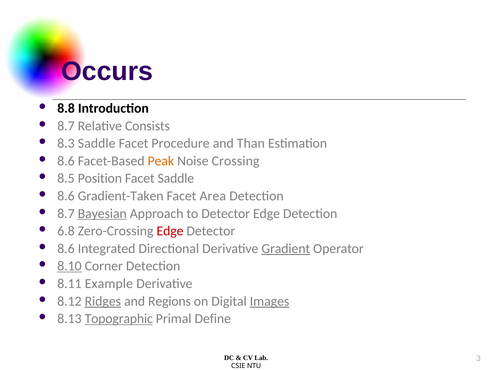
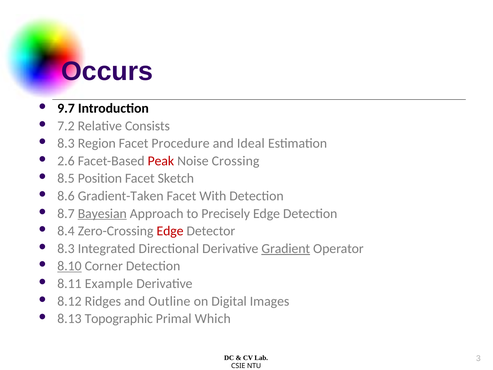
8.8: 8.8 -> 9.7 (66, 108)
8.7: 8.7 -> 7.2 (66, 126)
8.3 Saddle: Saddle -> Region (97, 143)
Than: Than -> Ideal (251, 143)
8.6: 8.6 -> 2.6 (66, 161)
Peak colour: orange -> red (161, 161)
Facet Saddle: Saddle -> Sketch (176, 178)
Area: Area -> With (213, 196)
to Detector: Detector -> Precisely (226, 213)
6.8: 6.8 -> 8.4 (66, 231)
8.6: 8.6 -> 8.3 (66, 248)
Ridges underline: present -> none (103, 301)
Regions: Regions -> Outline (169, 301)
Images underline: present -> none (270, 301)
Topographic underline: present -> none (119, 319)
Define: Define -> Which (213, 319)
